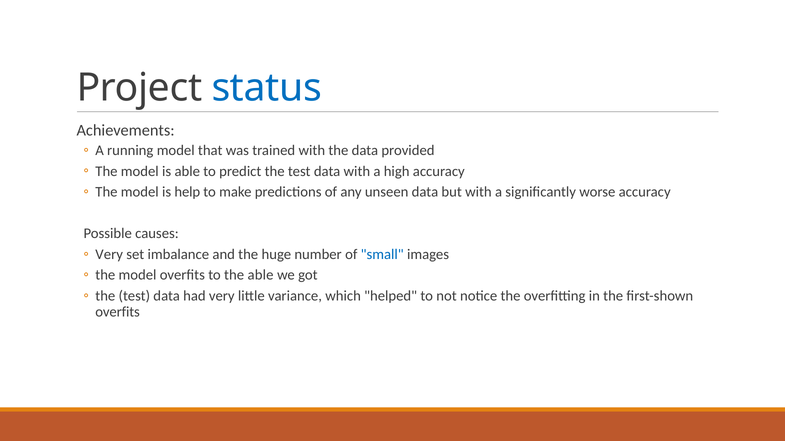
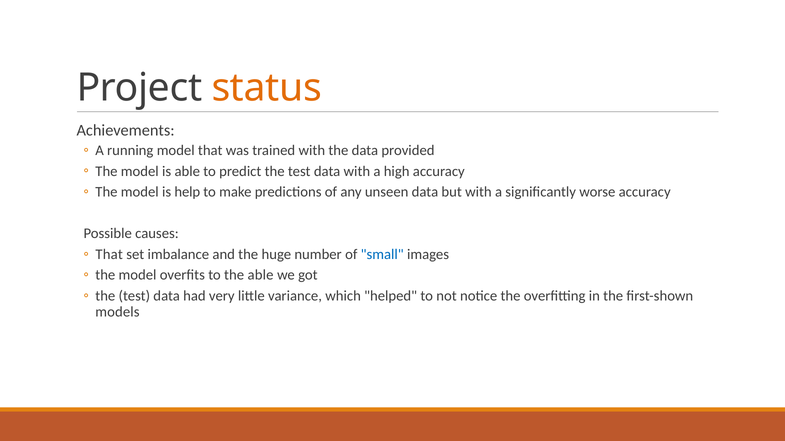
status colour: blue -> orange (267, 88)
Very: Very -> That (109, 255)
overfits: overfits -> models (117, 312)
